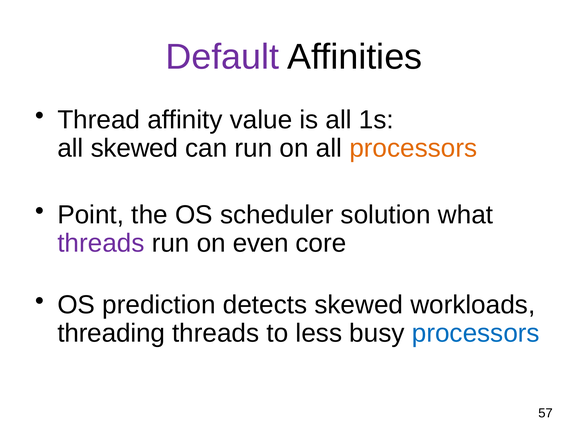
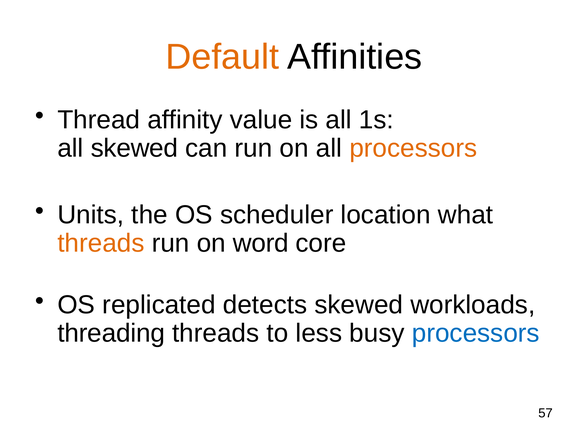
Default colour: purple -> orange (222, 57)
Point: Point -> Units (91, 215)
solution: solution -> location (386, 215)
threads colour: purple -> orange (101, 243)
even: even -> word (261, 243)
prediction: prediction -> replicated (159, 305)
